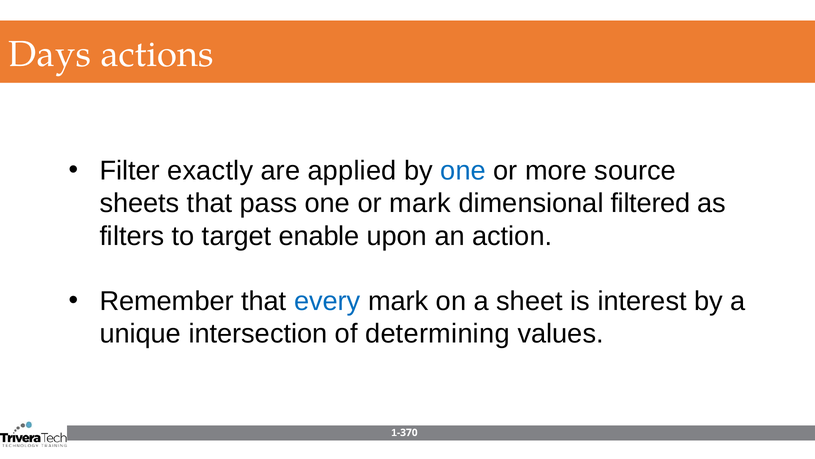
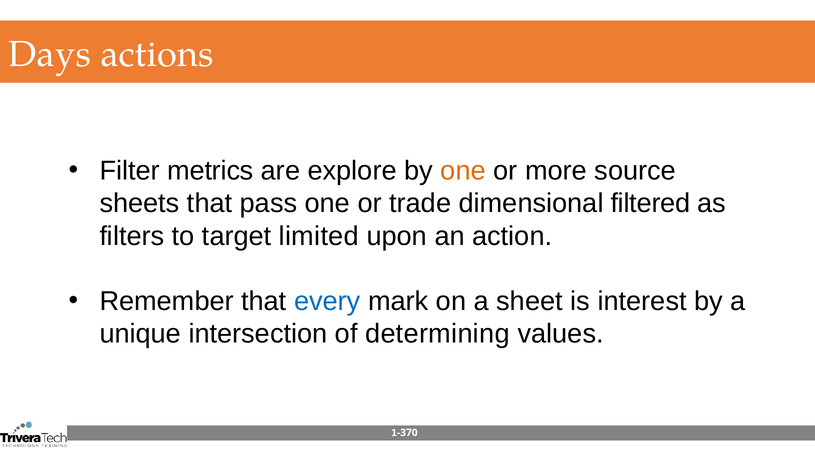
exactly: exactly -> metrics (210, 171)
applied: applied -> explore (352, 171)
one colour: blue -> orange (463, 171)
or mark: mark -> trade (420, 203)
enable: enable -> limited (319, 236)
